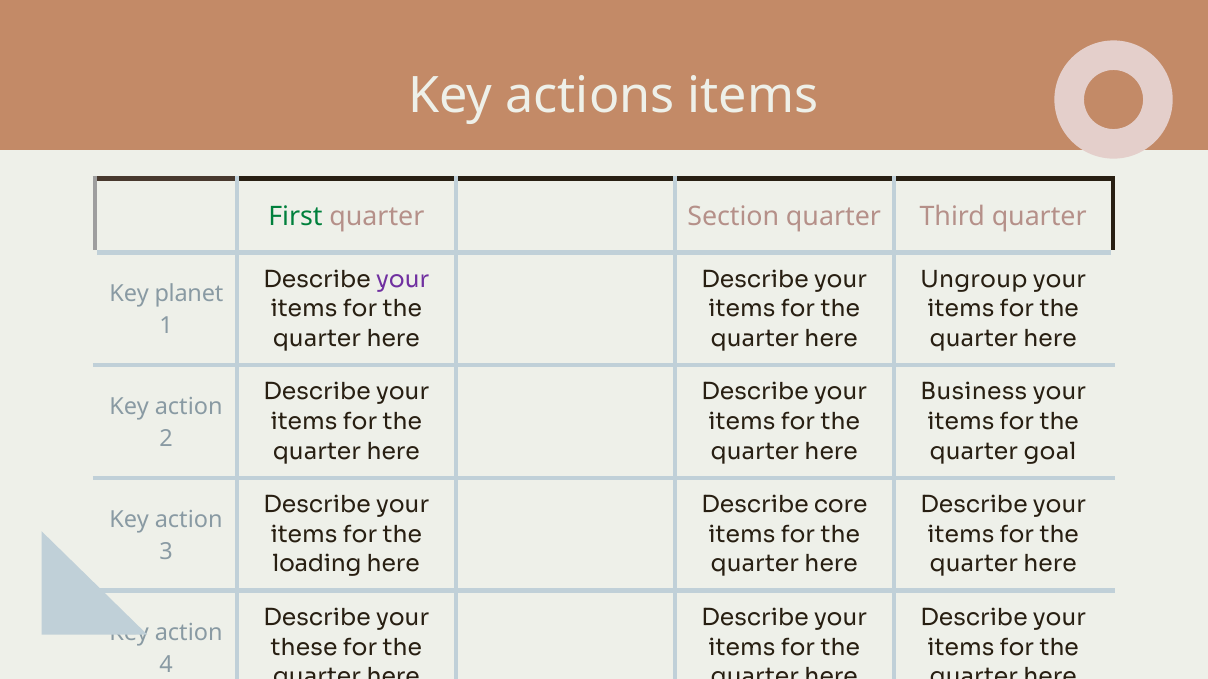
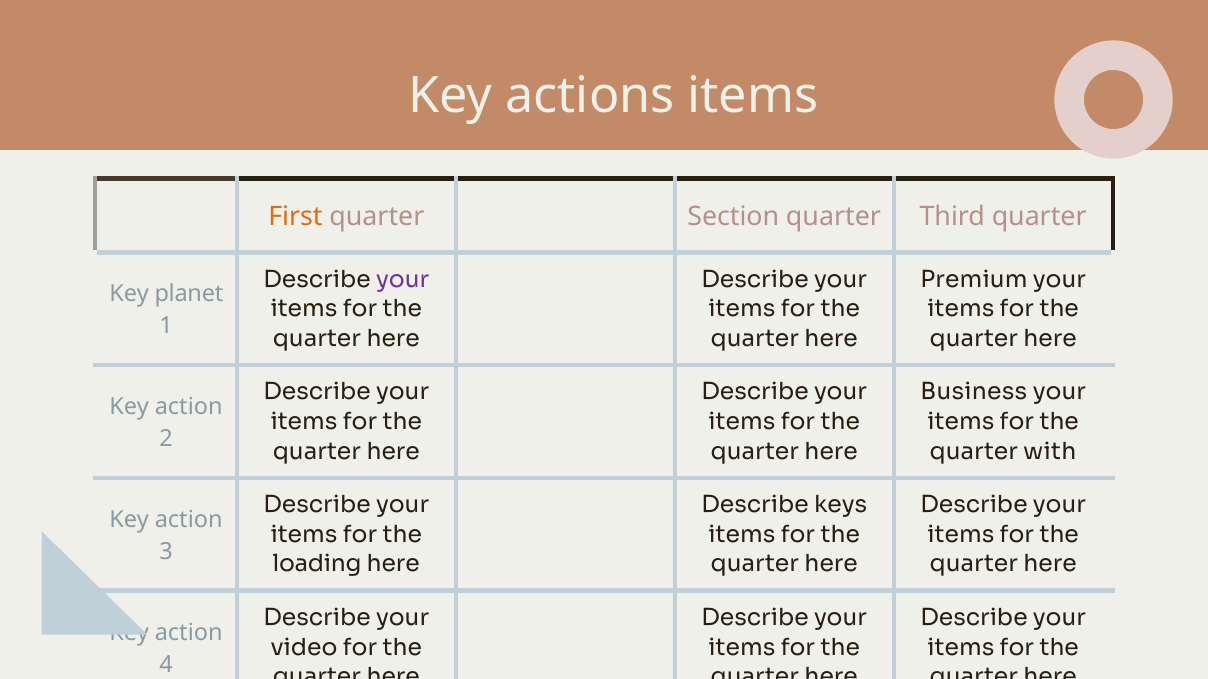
First colour: green -> orange (295, 217)
Ungroup: Ungroup -> Premium (974, 280)
goal: goal -> with (1050, 452)
core: core -> keys (841, 505)
these: these -> video (304, 648)
